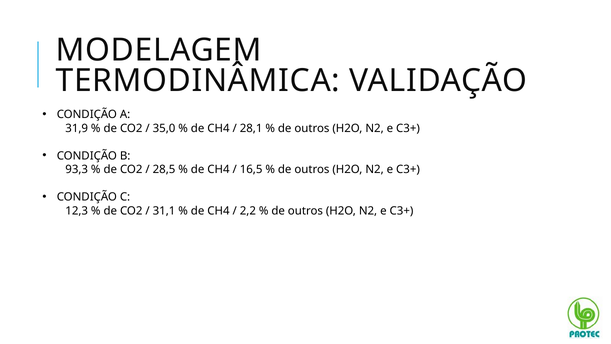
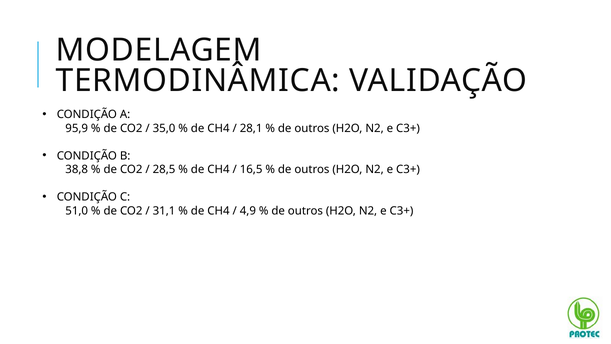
31,9: 31,9 -> 95,9 (77, 128)
93,3: 93,3 -> 38,8 (77, 169)
12,3: 12,3 -> 51,0 (77, 211)
2,2: 2,2 -> 4,9 (248, 211)
